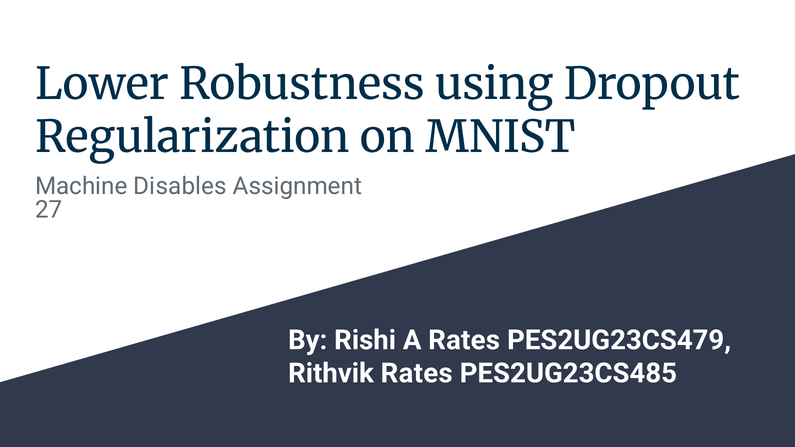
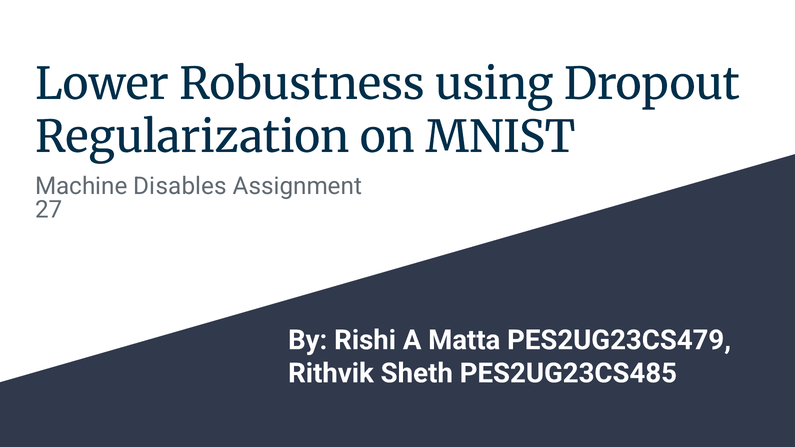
A Rates: Rates -> Matta (464, 340)
Rithvik Rates: Rates -> Sheth (417, 373)
